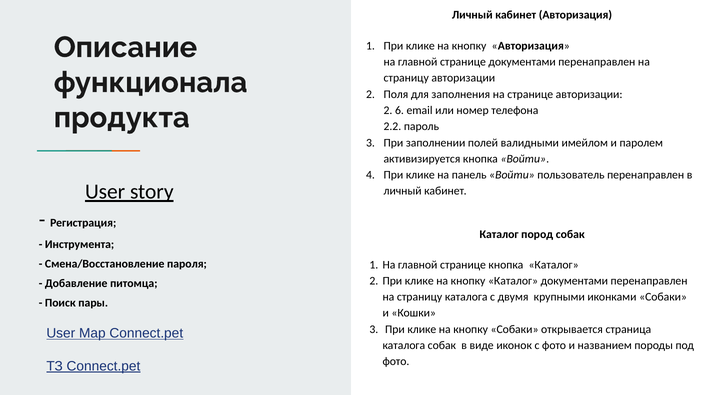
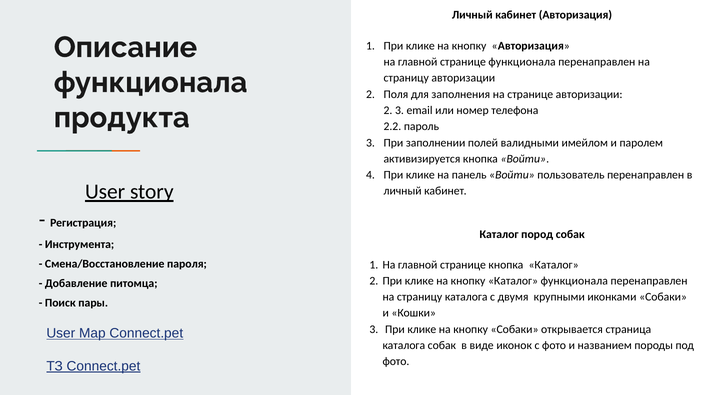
странице документами: документами -> функционала (522, 62)
2 6: 6 -> 3 (399, 110)
Каталог документами: документами -> функционала (574, 281)
